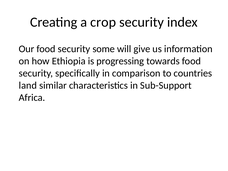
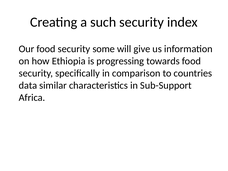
crop: crop -> such (103, 22)
land: land -> data (28, 85)
